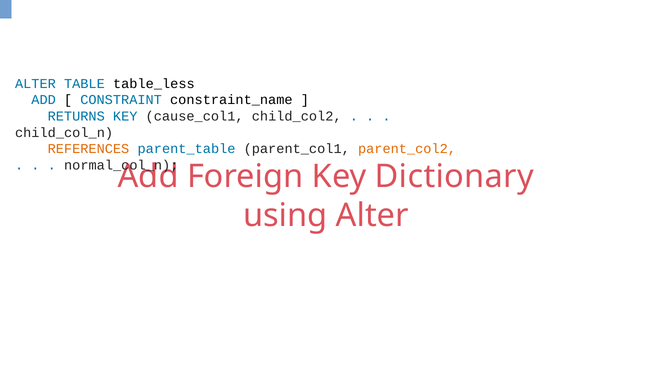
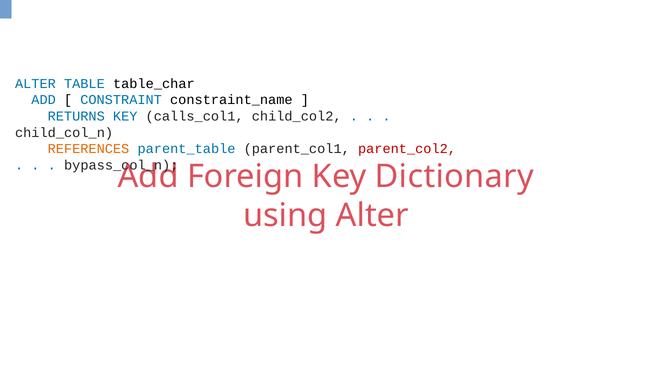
table_less: table_less -> table_char (154, 84)
cause_col1: cause_col1 -> calls_col1 (195, 116)
parent_col2 colour: orange -> red (407, 149)
normal_col_n: normal_col_n -> bypass_col_n (121, 165)
